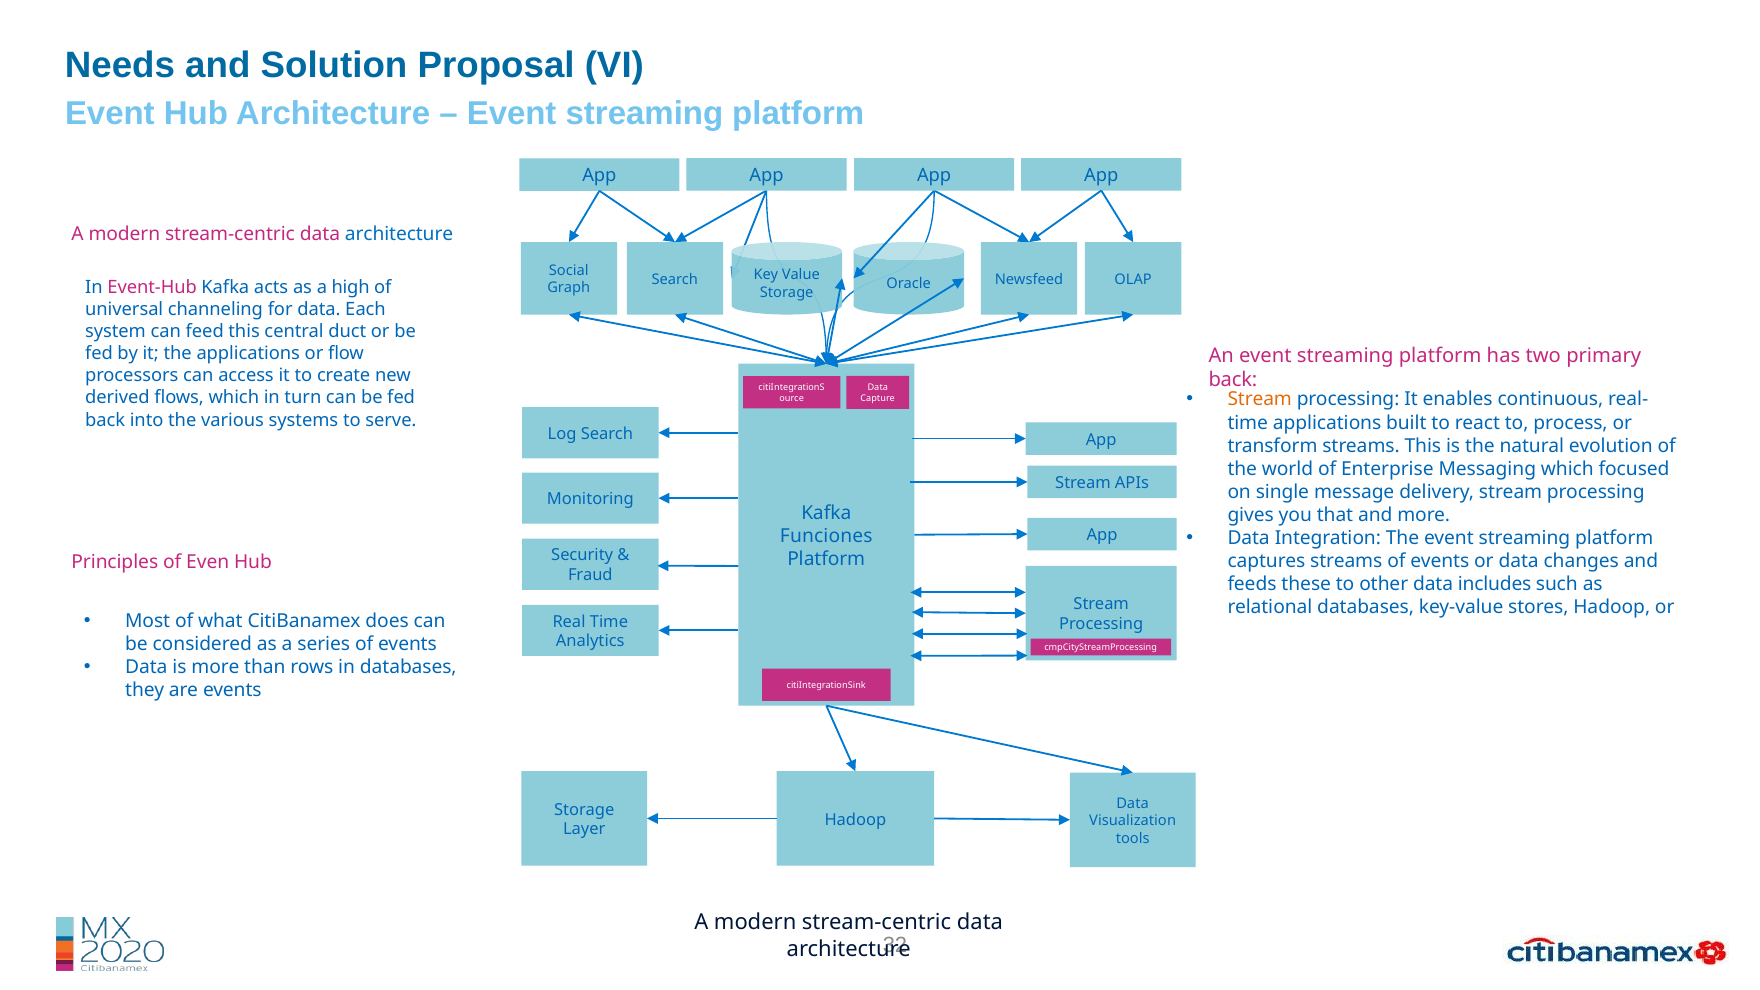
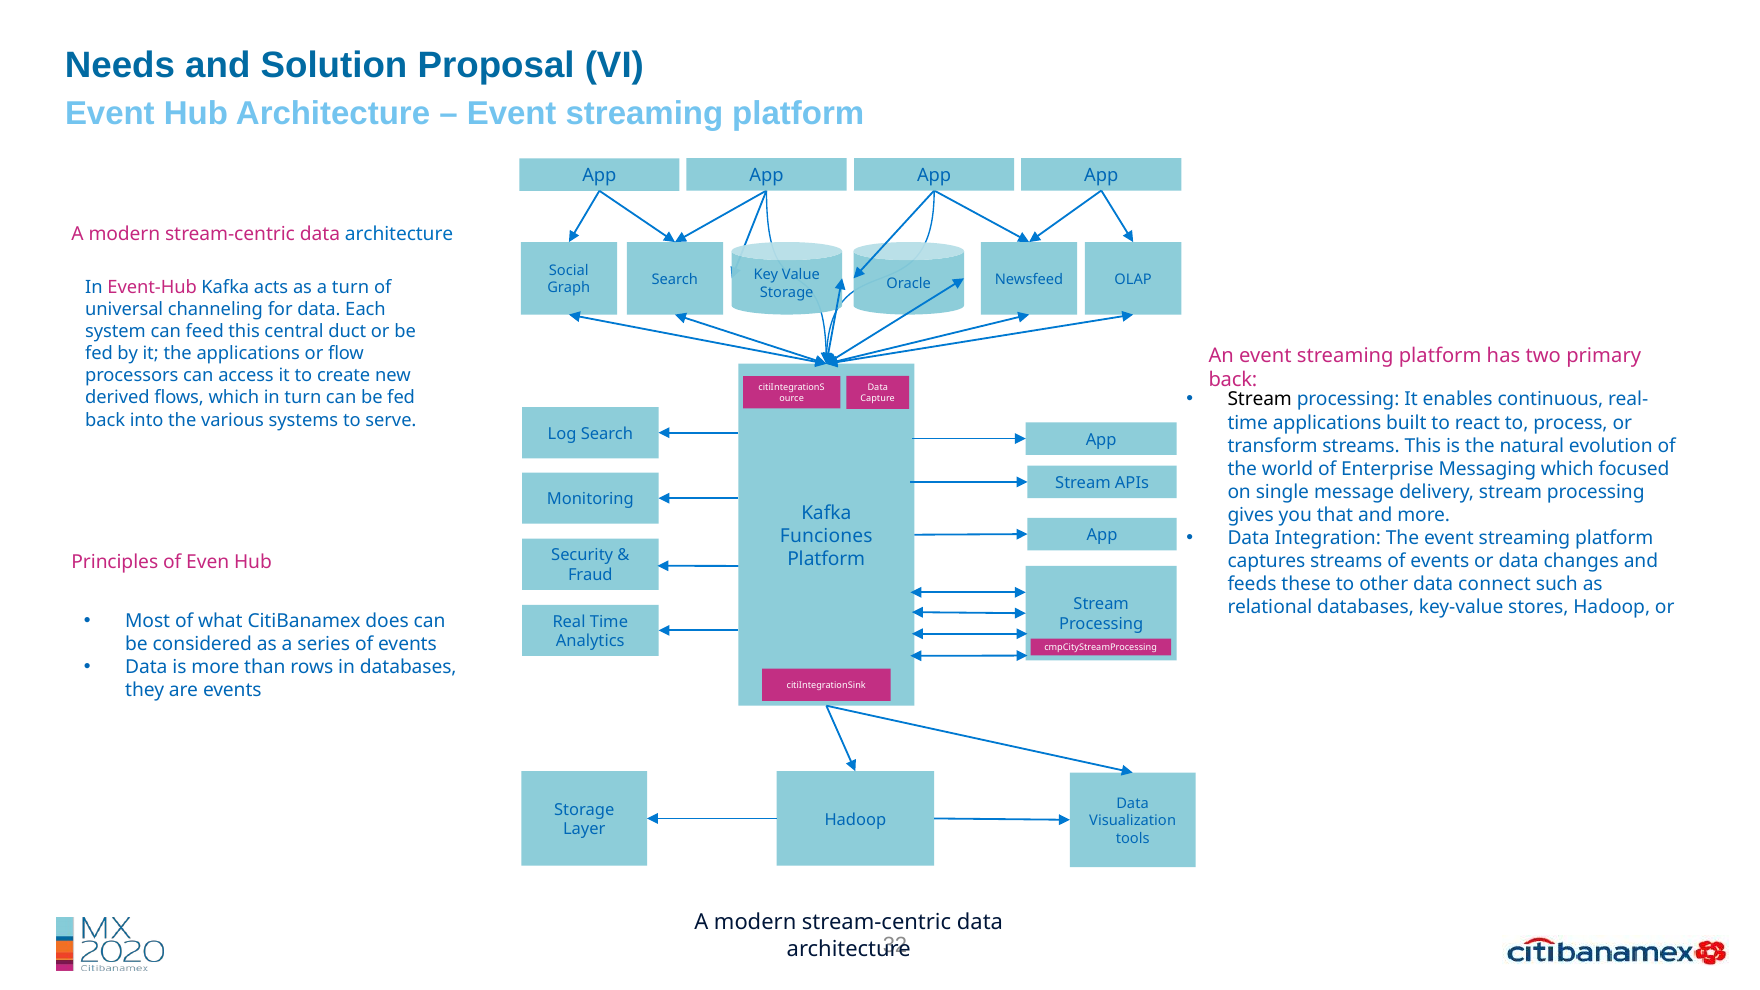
a high: high -> turn (350, 288)
Stream colour: orange -> black (1260, 400)
includes: includes -> connect (1494, 584)
